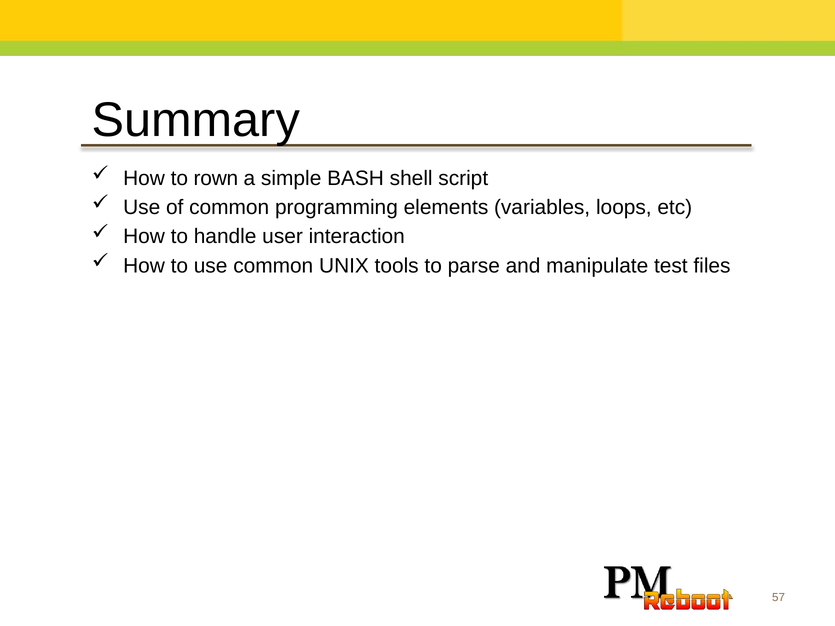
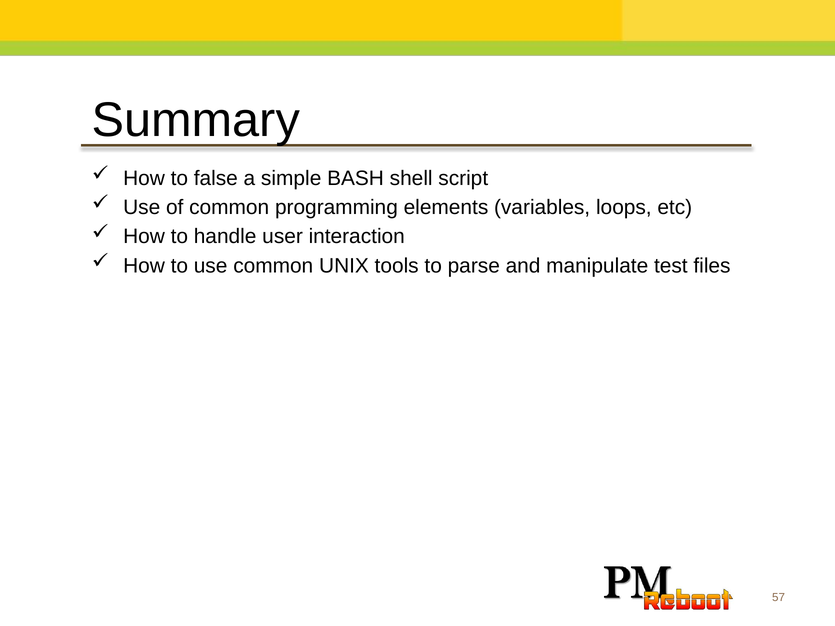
rown: rown -> false (216, 178)
